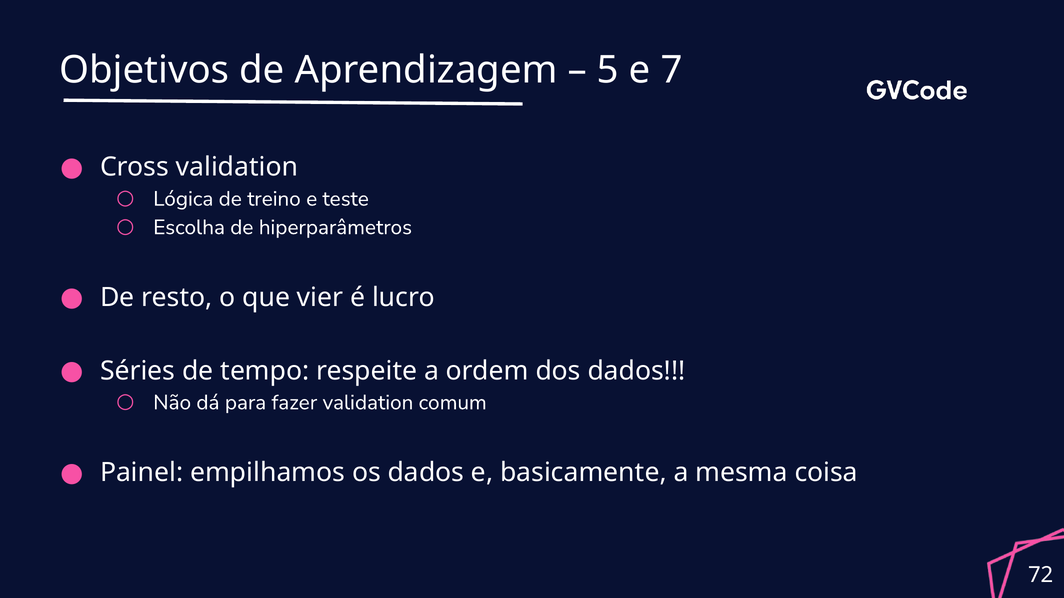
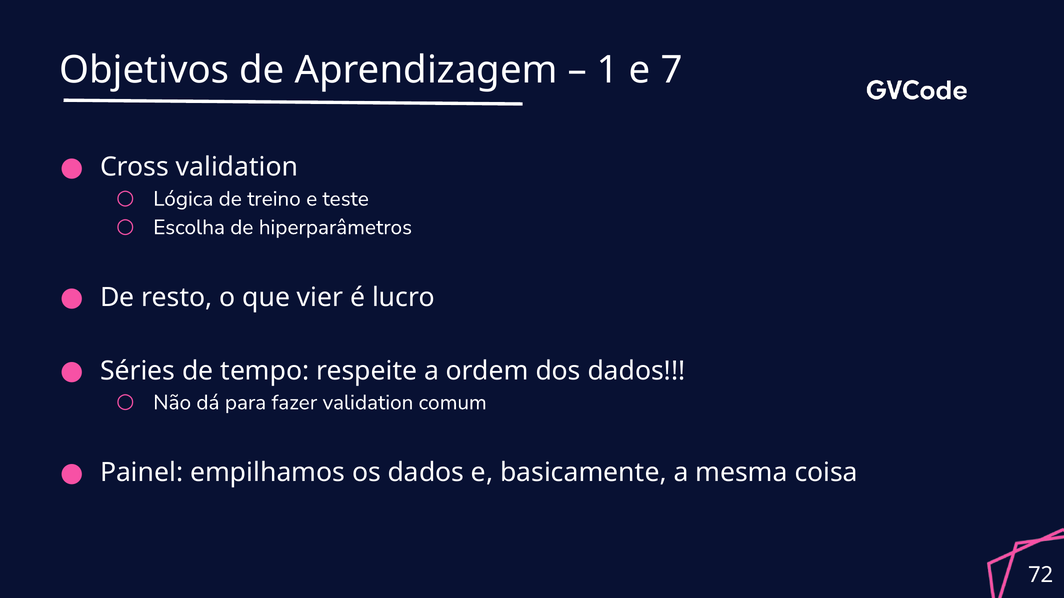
5: 5 -> 1 (608, 70)
